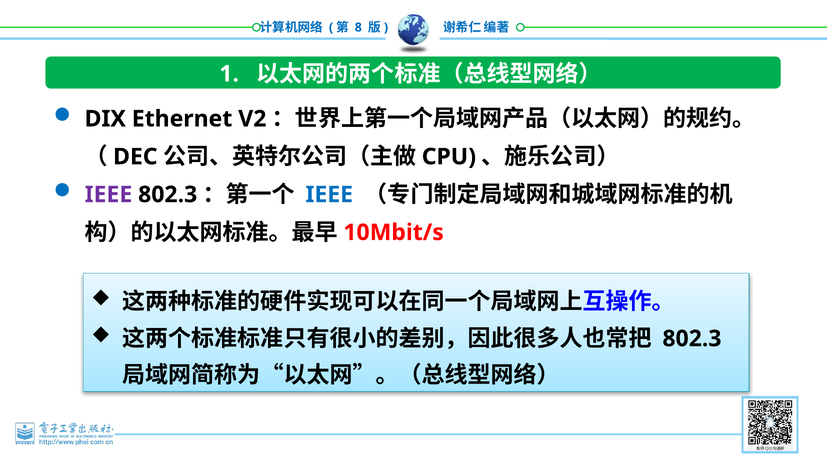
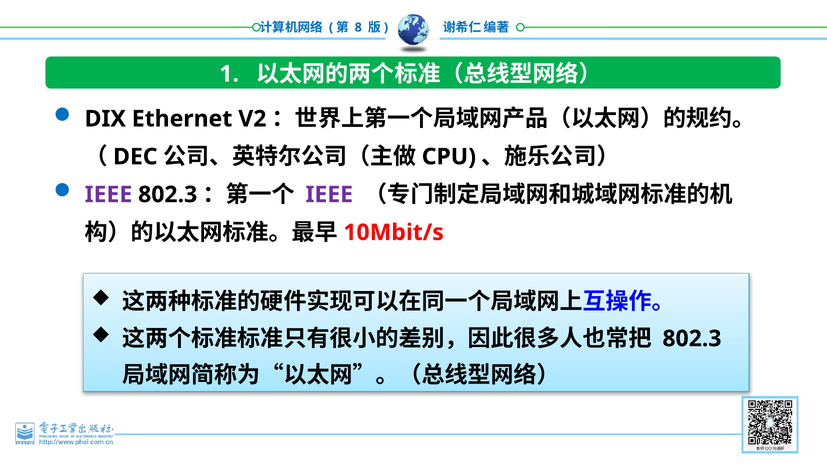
IEEE colour: blue -> purple (329, 195)
